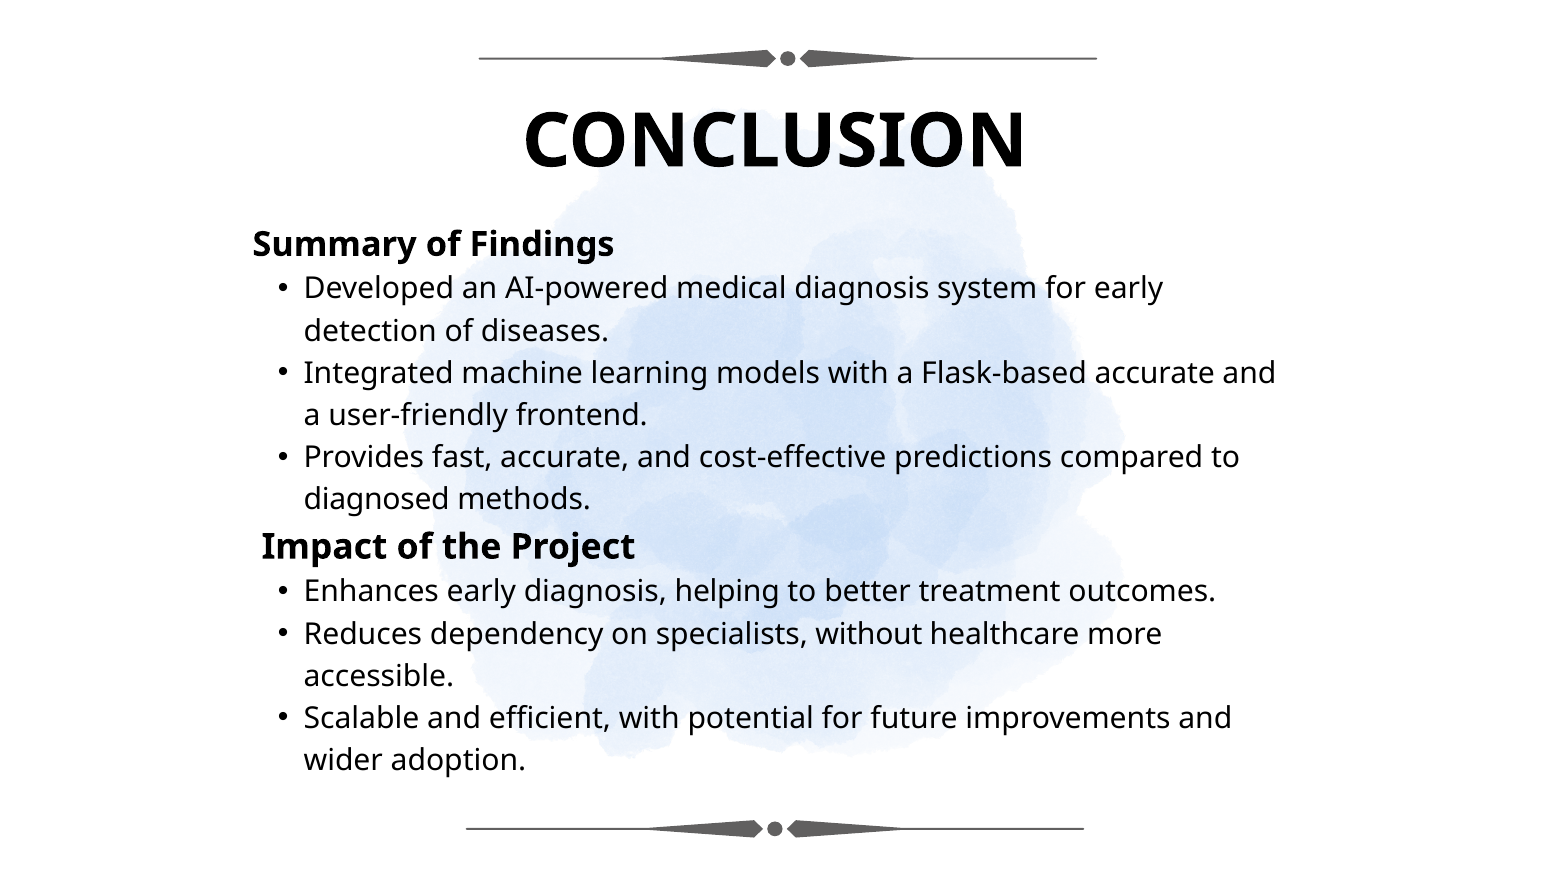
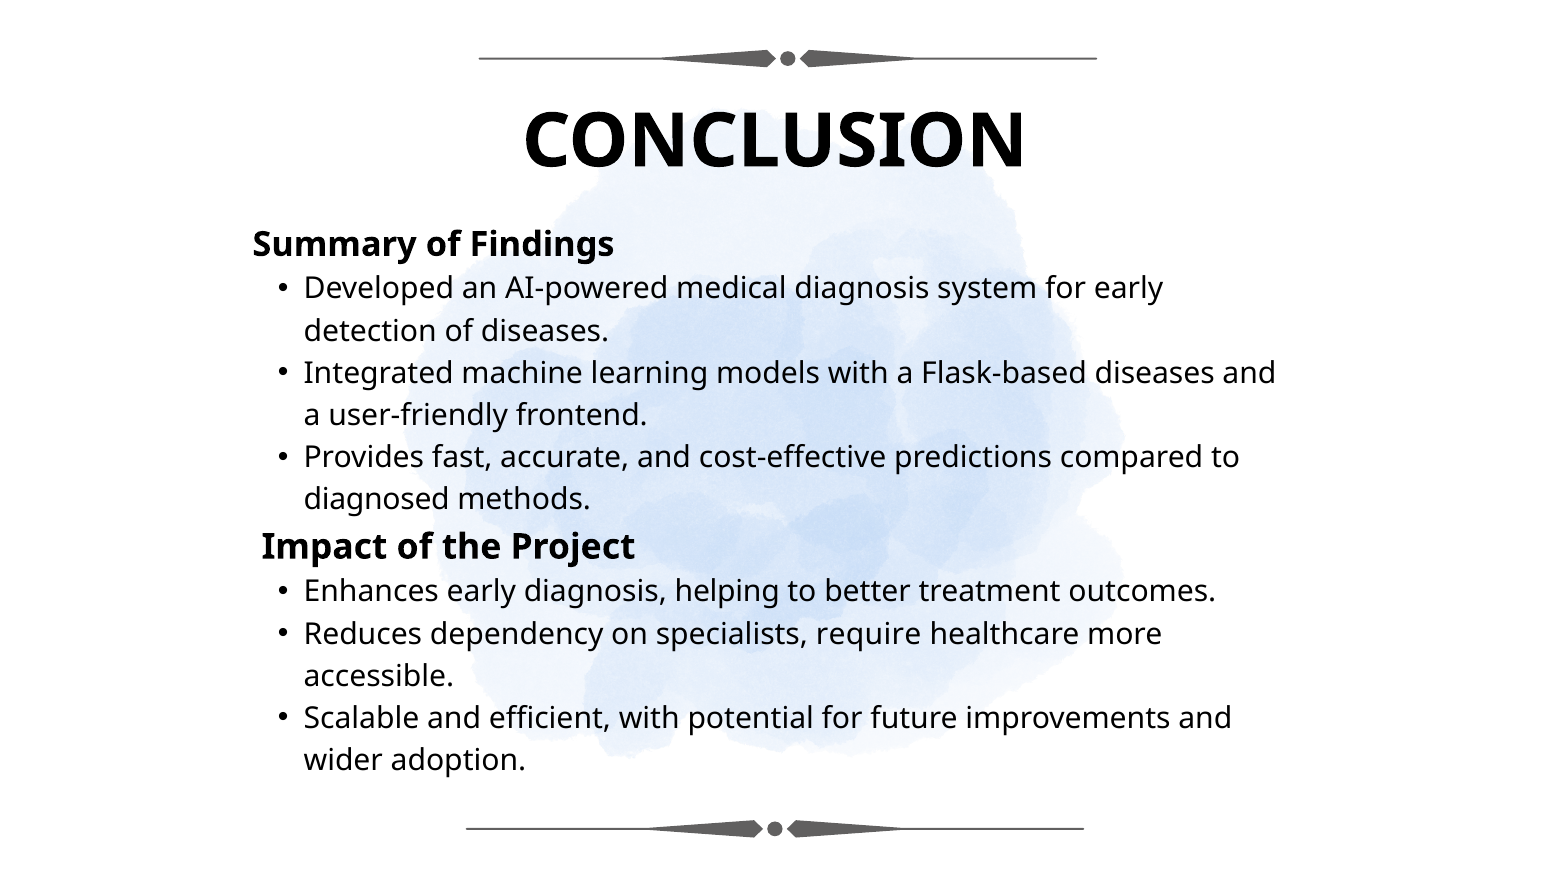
Flask-based accurate: accurate -> diseases (1155, 373)
without: without -> require (869, 634)
